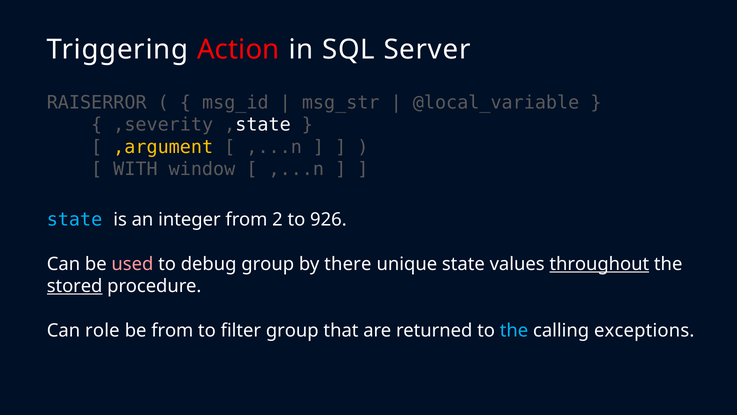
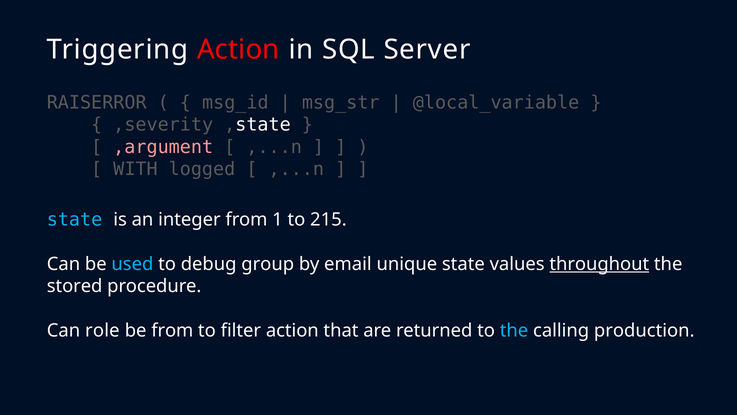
,argument colour: yellow -> pink (163, 147)
window: window -> logged (202, 169)
2: 2 -> 1 (278, 220)
926: 926 -> 215 (328, 220)
used colour: pink -> light blue (132, 264)
there: there -> email (348, 264)
stored underline: present -> none (75, 286)
filter group: group -> action (292, 330)
exceptions: exceptions -> production (644, 330)
